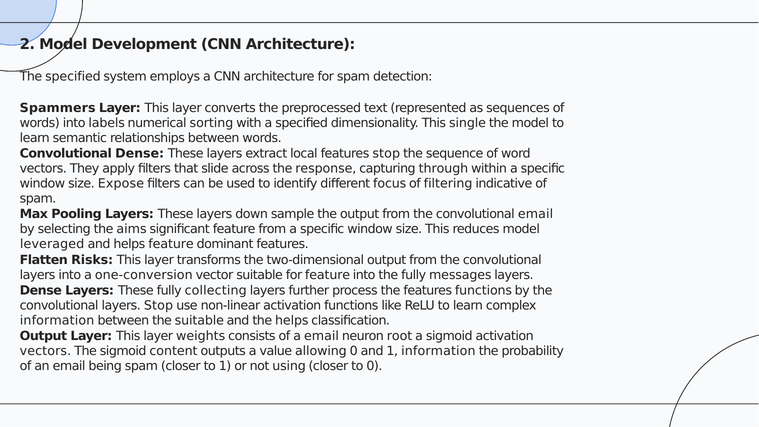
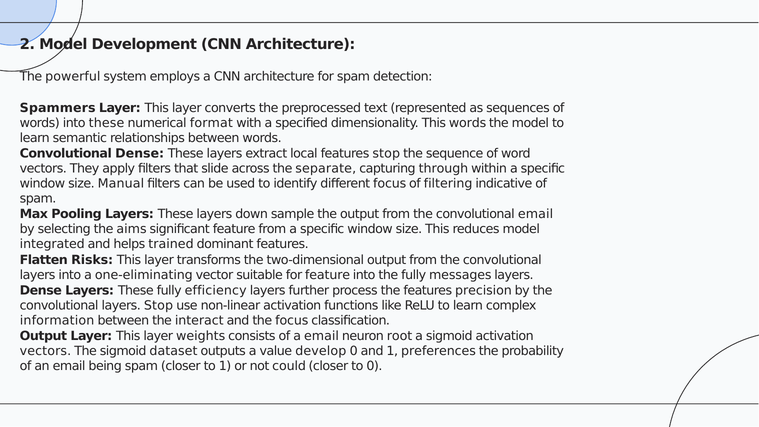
The specified: specified -> powerful (73, 77)
into labels: labels -> these (107, 123)
sorting: sorting -> format (211, 123)
This single: single -> words (468, 123)
response: response -> separate (326, 169)
Expose: Expose -> Manual (121, 184)
leveraged: leveraged -> integrated (52, 244)
helps feature: feature -> trained (171, 244)
one-conversion: one-conversion -> one-eliminating (144, 275)
collecting: collecting -> efficiency (216, 291)
features functions: functions -> precision (483, 291)
the suitable: suitable -> interact (199, 321)
the helps: helps -> focus (292, 321)
content: content -> dataset (173, 351)
allowing: allowing -> develop (321, 351)
1 information: information -> preferences (438, 351)
using: using -> could (289, 366)
